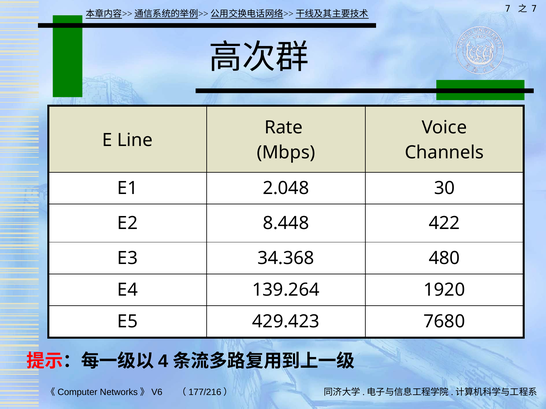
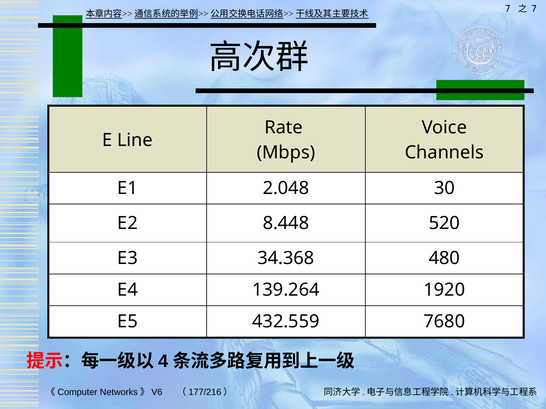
422: 422 -> 520 (444, 223)
429.423: 429.423 -> 432.559 (286, 322)
